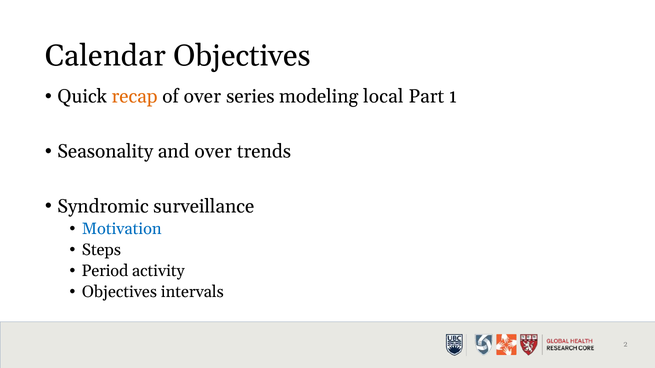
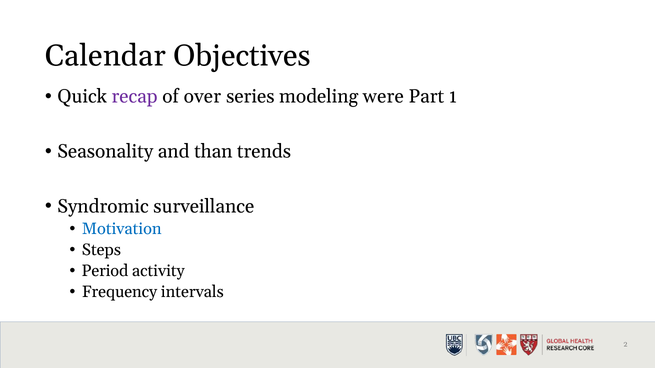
recap colour: orange -> purple (135, 97)
local: local -> were (383, 97)
and over: over -> than (213, 152)
Objectives: Objectives -> Frequency (119, 292)
